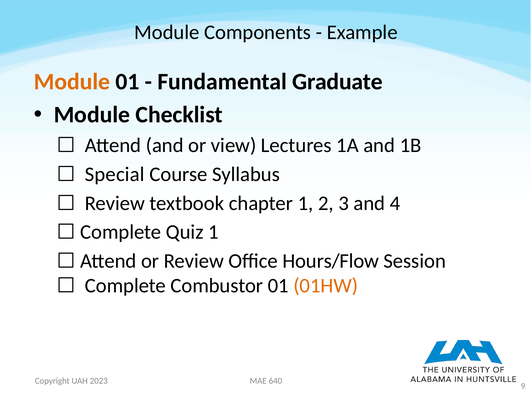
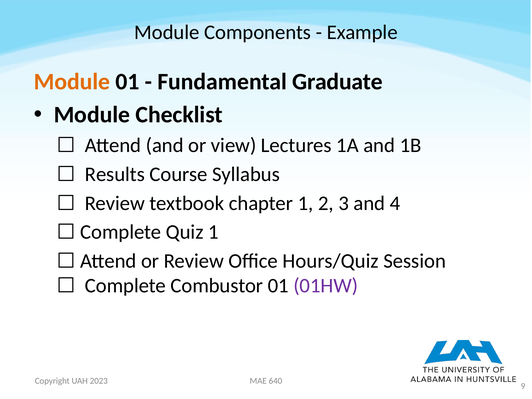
Special: Special -> Results (115, 174)
Hours/Flow: Hours/Flow -> Hours/Quiz (331, 261)
01HW colour: orange -> purple (326, 286)
